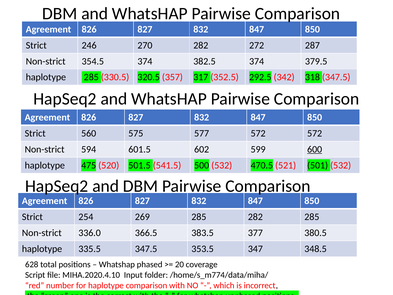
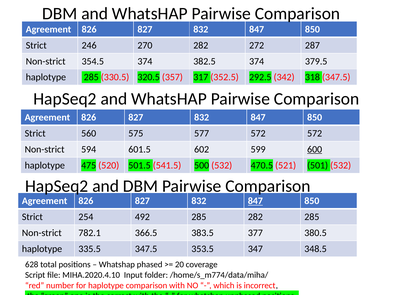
847 underline: none -> present (255, 201)
269: 269 -> 492 (142, 217)
336.0: 336.0 -> 782.1 (90, 233)
